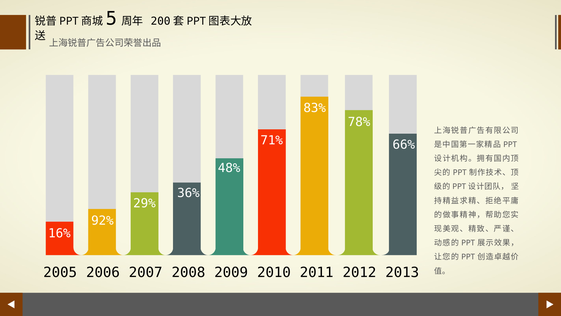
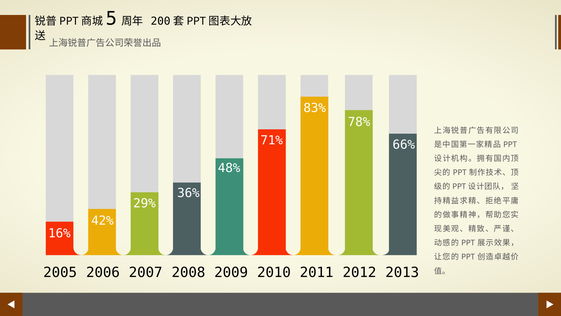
92%: 92% -> 42% (102, 221)
